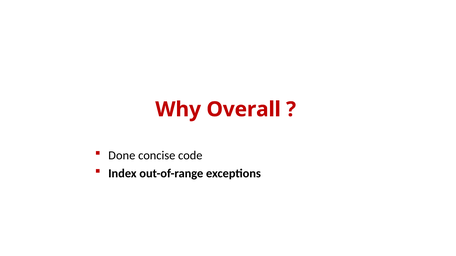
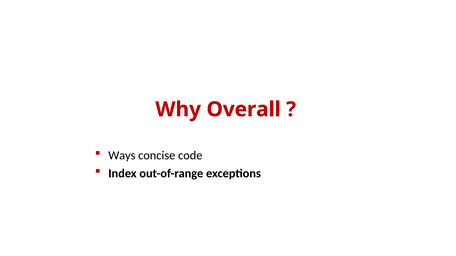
Done: Done -> Ways (122, 156)
